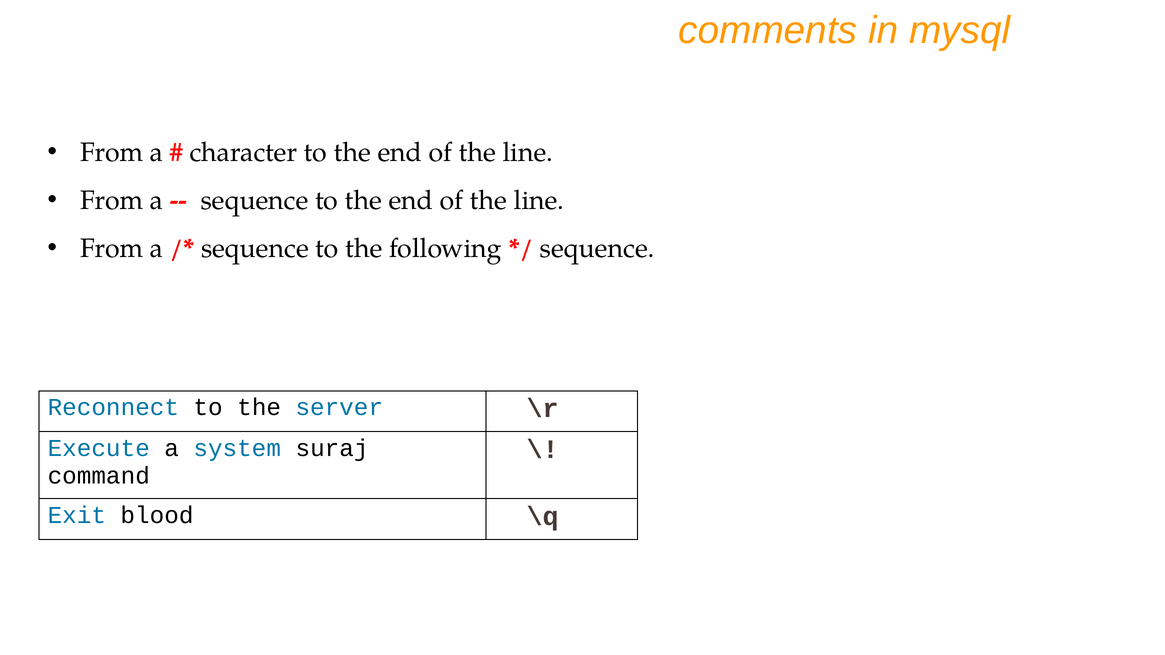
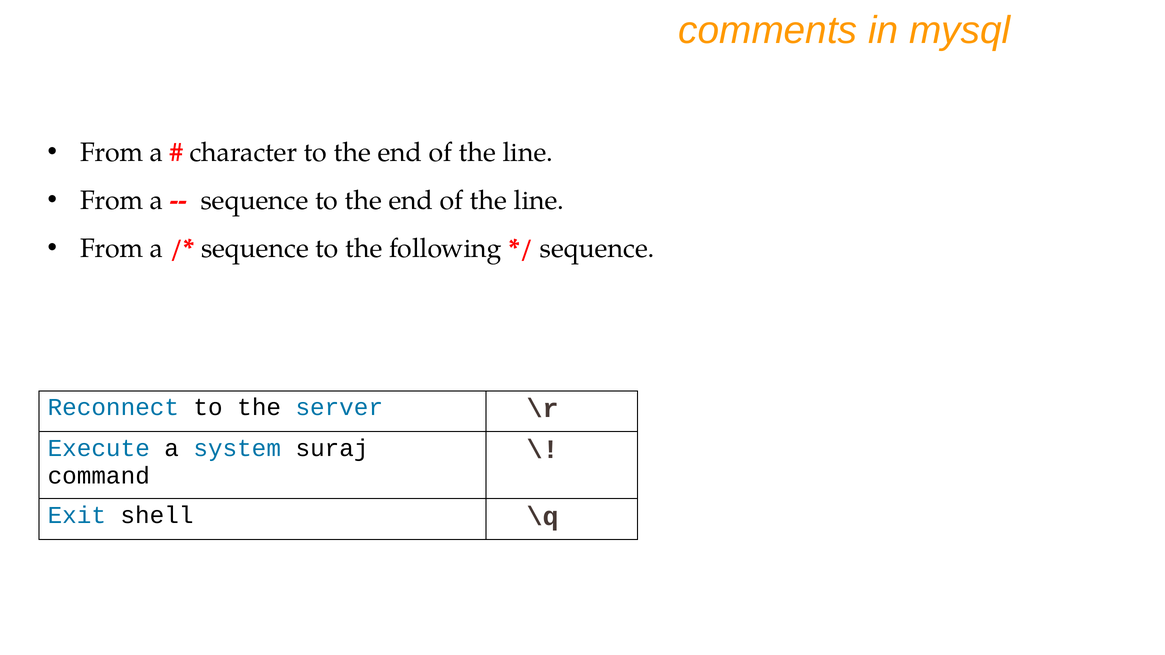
blood: blood -> shell (157, 515)
